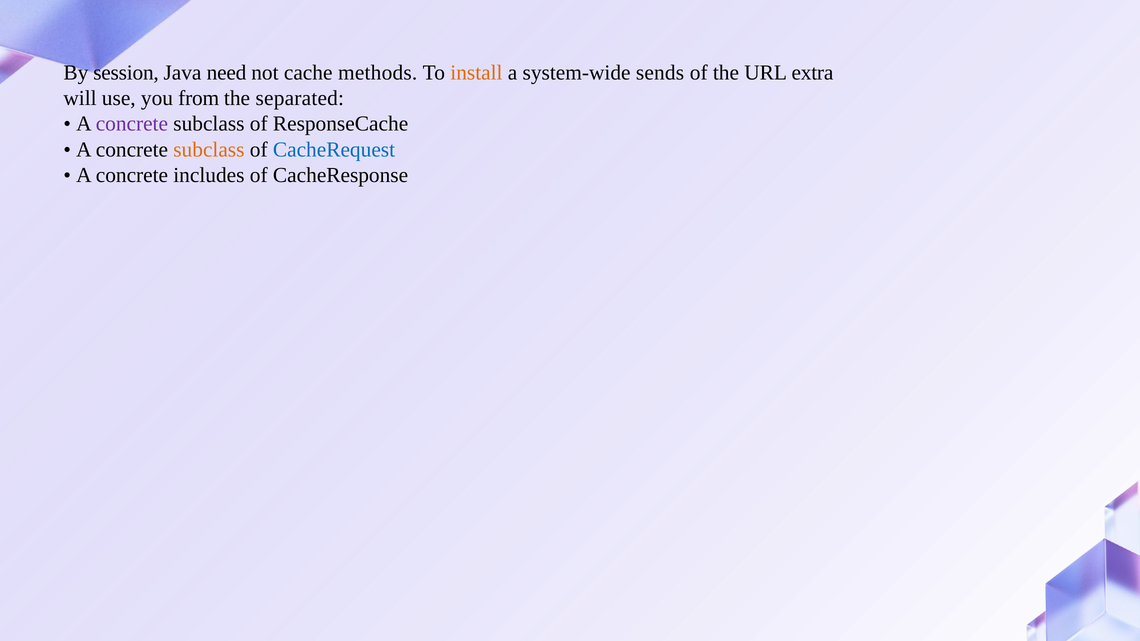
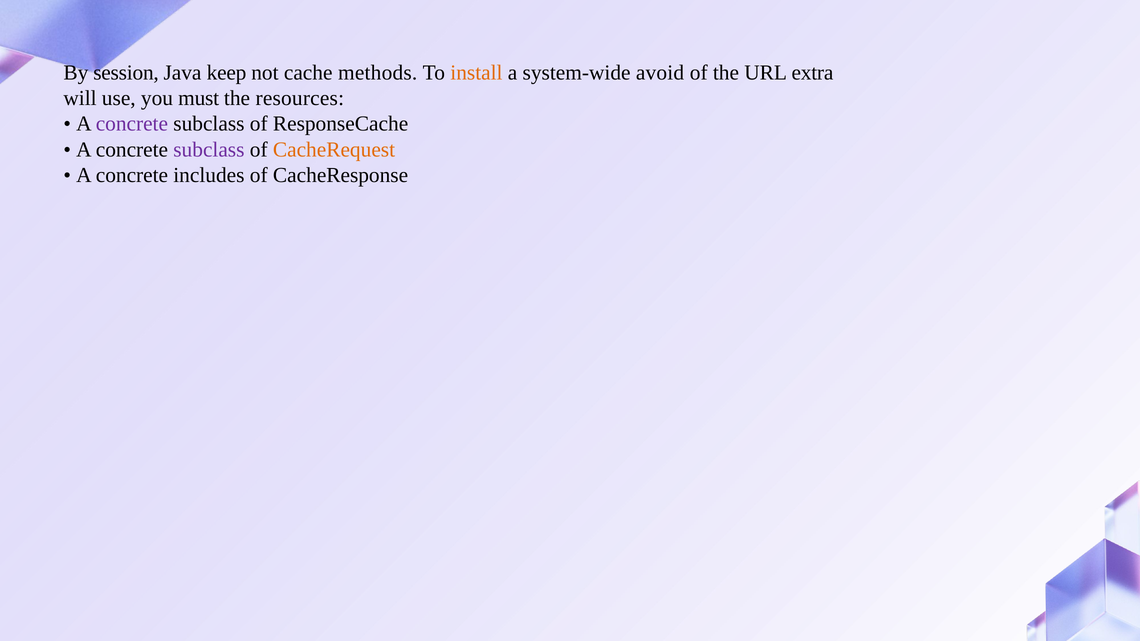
need: need -> keep (227, 73)
sends: sends -> avoid (660, 73)
from: from -> must (199, 98)
separated: separated -> resources (300, 98)
subclass colour: orange -> purple (209, 150)
CacheRequest colour: blue -> orange (334, 150)
